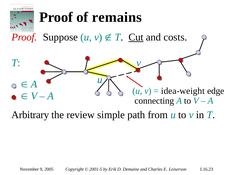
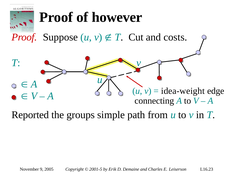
remains: remains -> however (117, 17)
Cut underline: present -> none (136, 37)
Arbitrary: Arbitrary -> Reported (30, 115)
review: review -> groups (81, 115)
